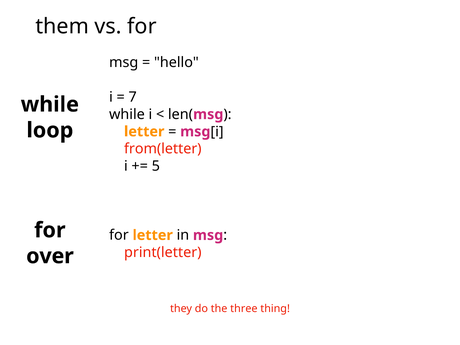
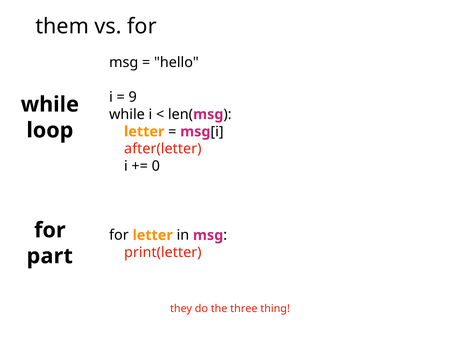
7: 7 -> 9 (133, 97)
from(letter: from(letter -> after(letter (163, 149)
5: 5 -> 0 (156, 166)
over: over -> part (50, 256)
